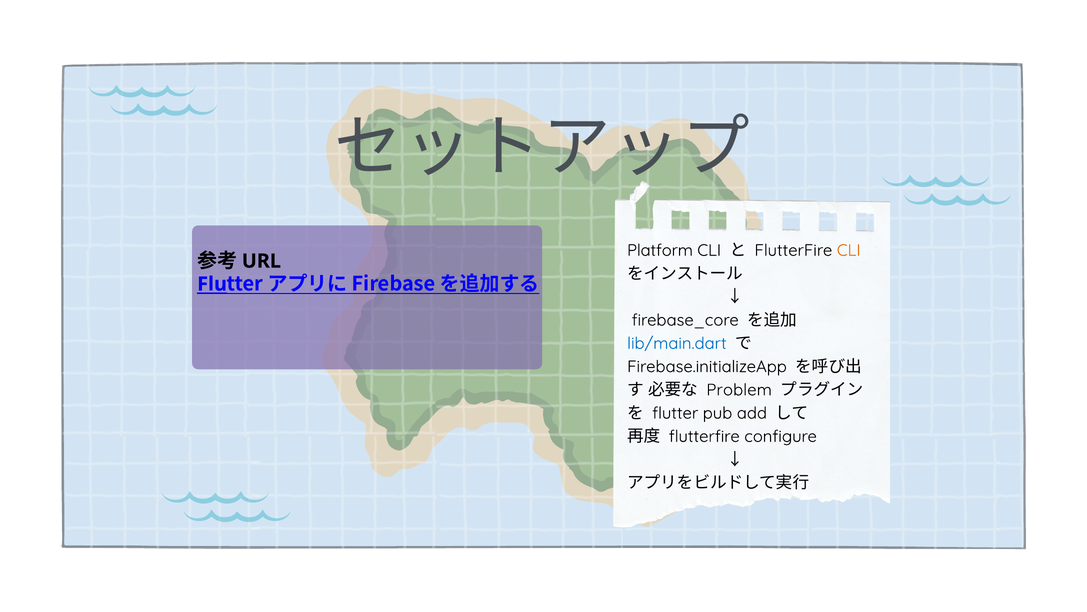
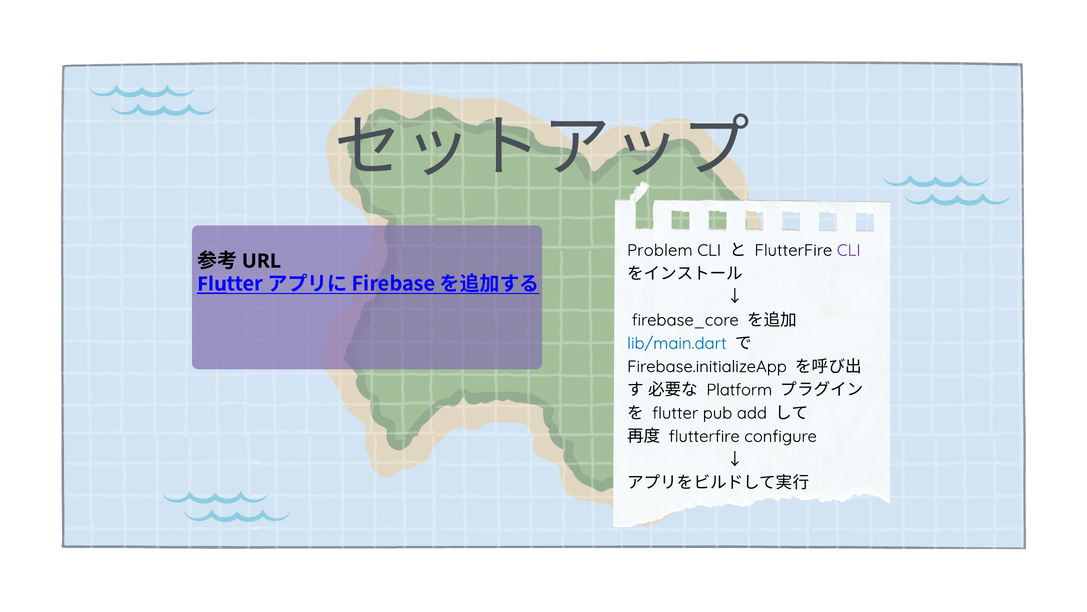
Platform: Platform -> Problem (660, 250)
CLI colour: orange -> purple (849, 250)
Problem: Problem -> Platform (739, 390)
